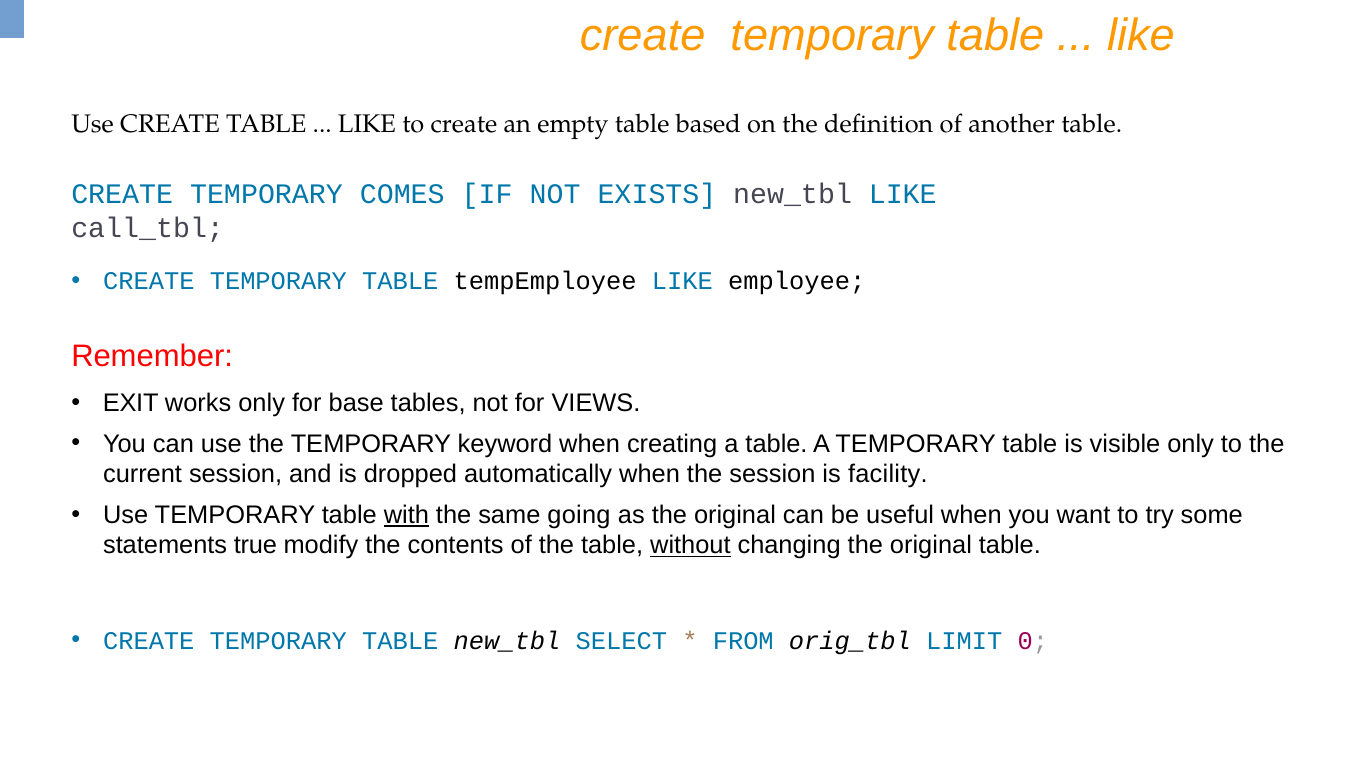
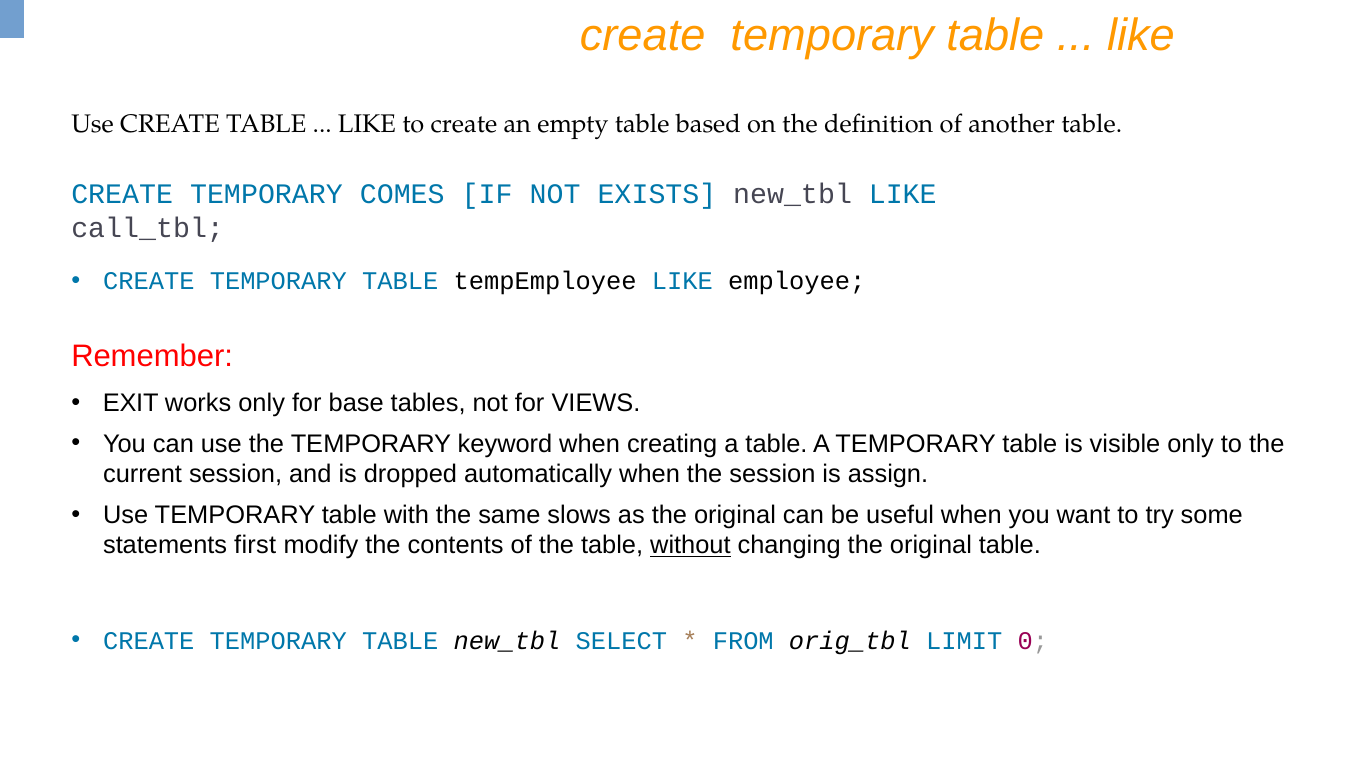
facility: facility -> assign (888, 475)
with underline: present -> none (406, 515)
going: going -> slows (579, 515)
true: true -> first (255, 546)
